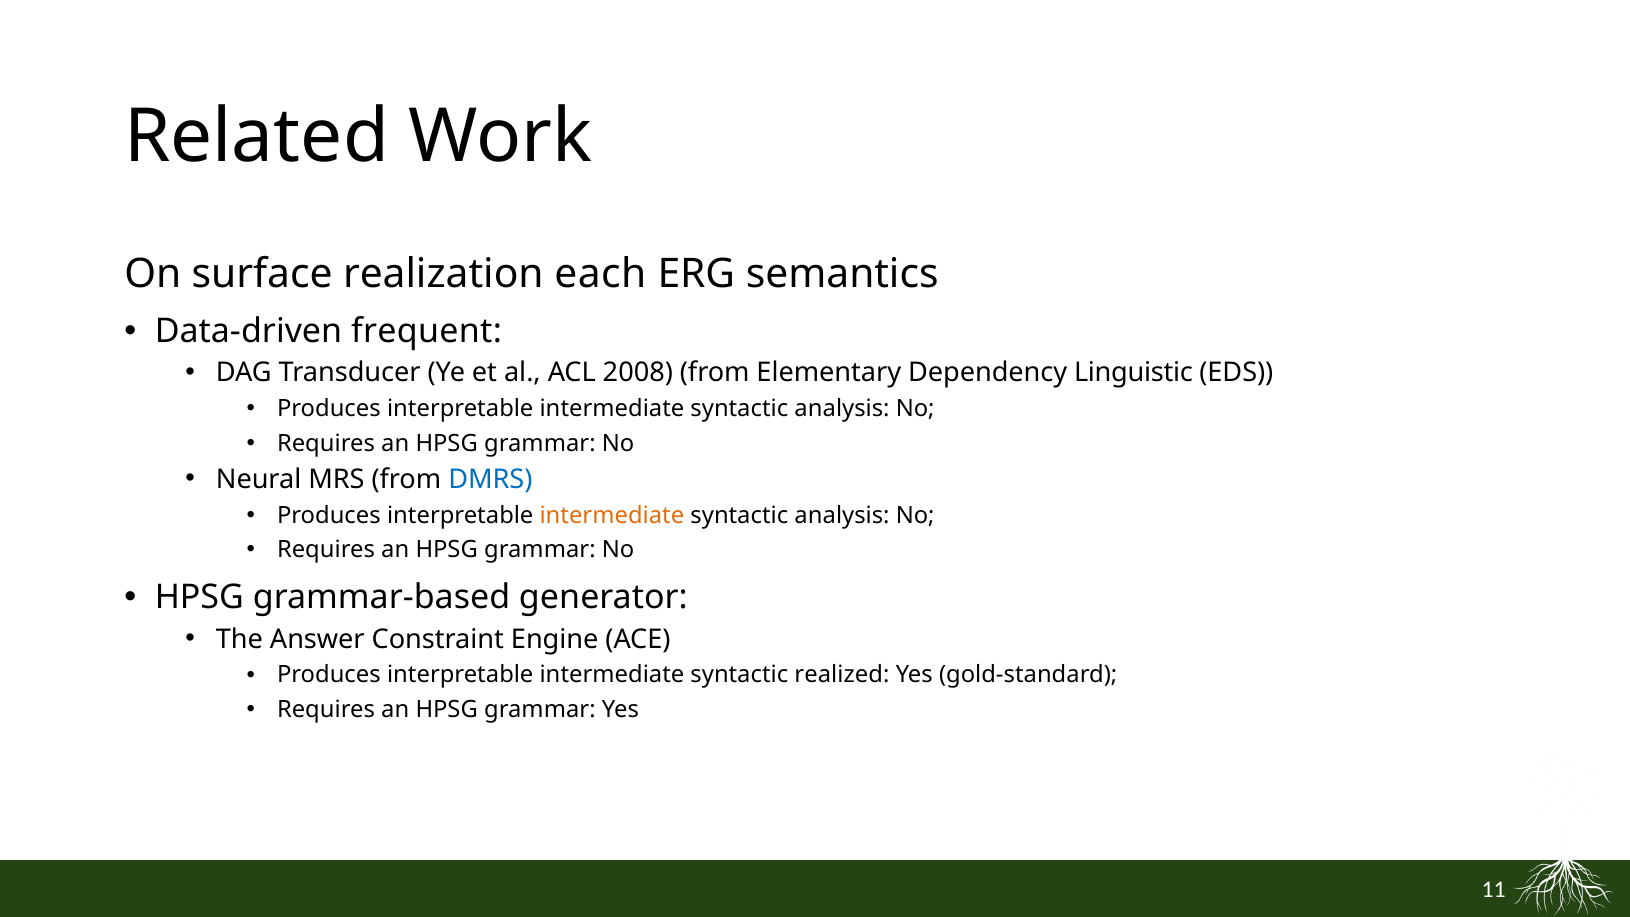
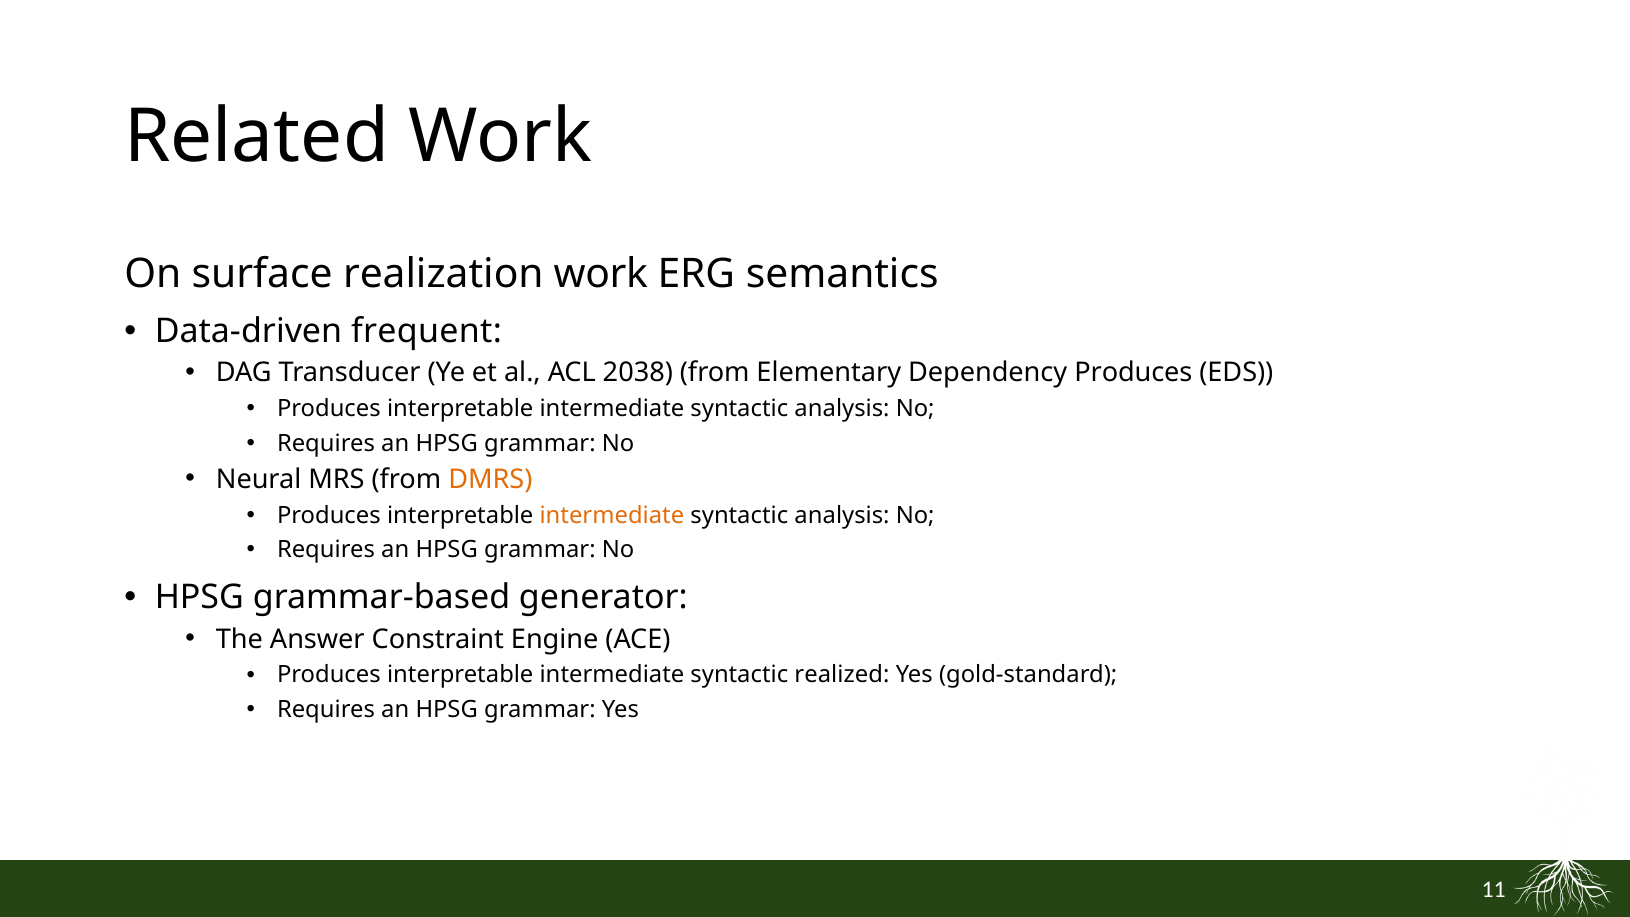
realization each: each -> work (601, 274)
2008: 2008 -> 2038 (638, 373)
Dependency Linguistic: Linguistic -> Produces (1133, 373)
DMRS colour: blue -> orange (490, 479)
